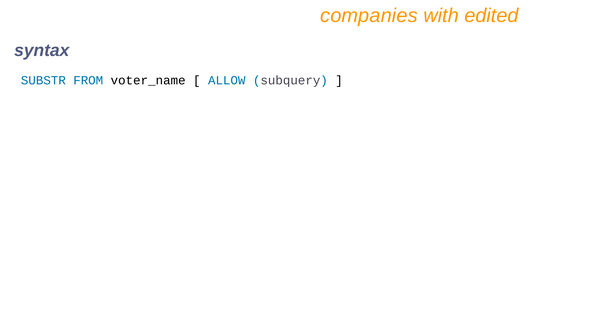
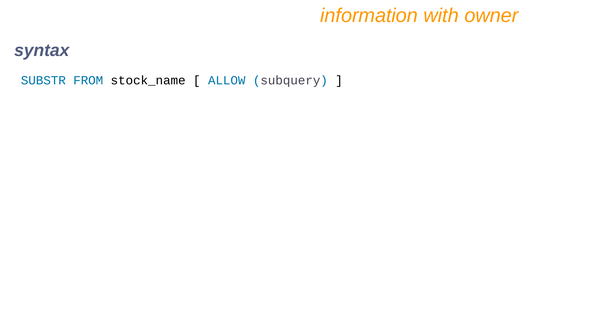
companies: companies -> information (369, 16)
edited: edited -> owner (491, 16)
voter_name: voter_name -> stock_name (148, 80)
